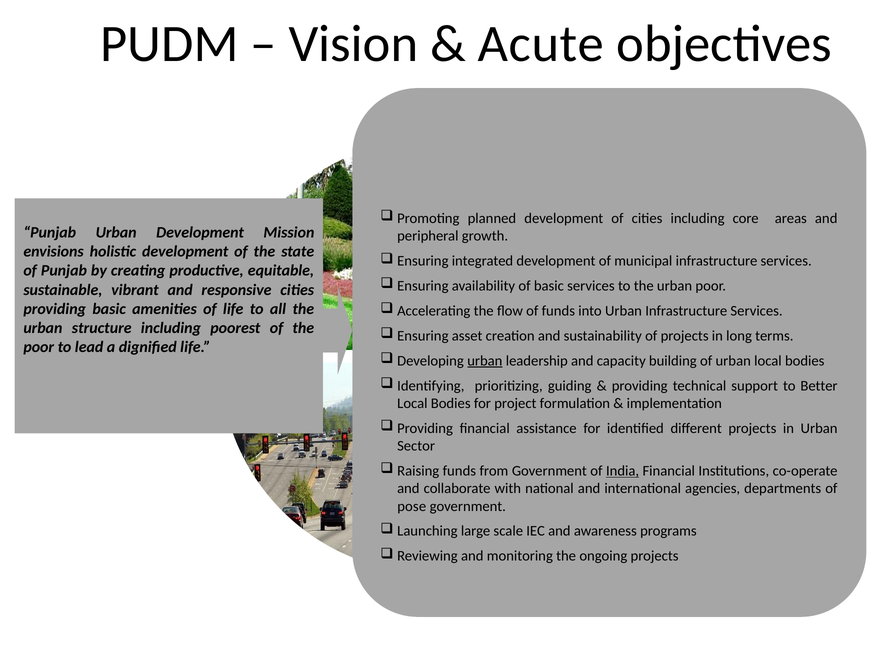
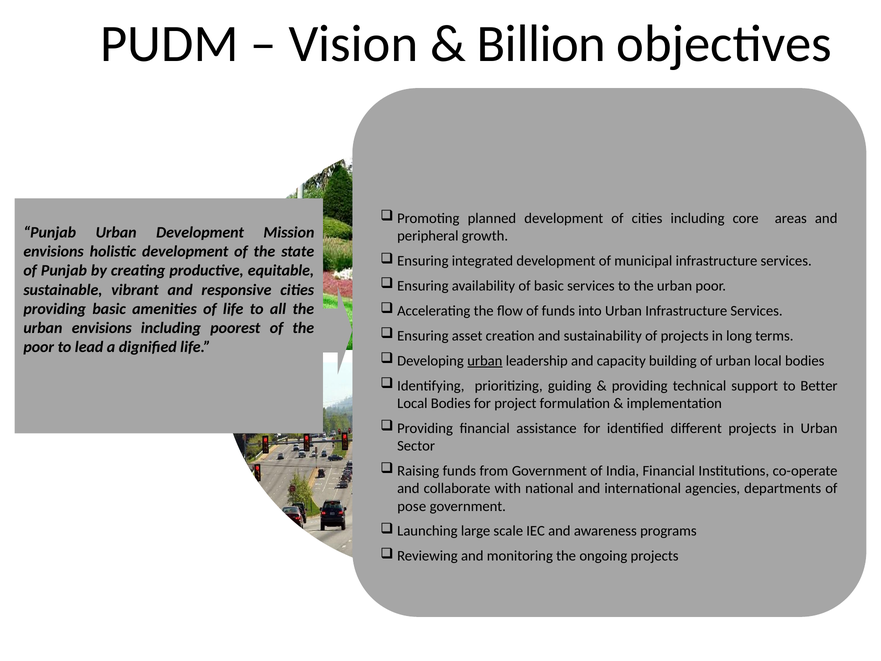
Acute: Acute -> Billion (541, 44)
urban structure: structure -> envisions (102, 328)
India underline: present -> none (623, 471)
